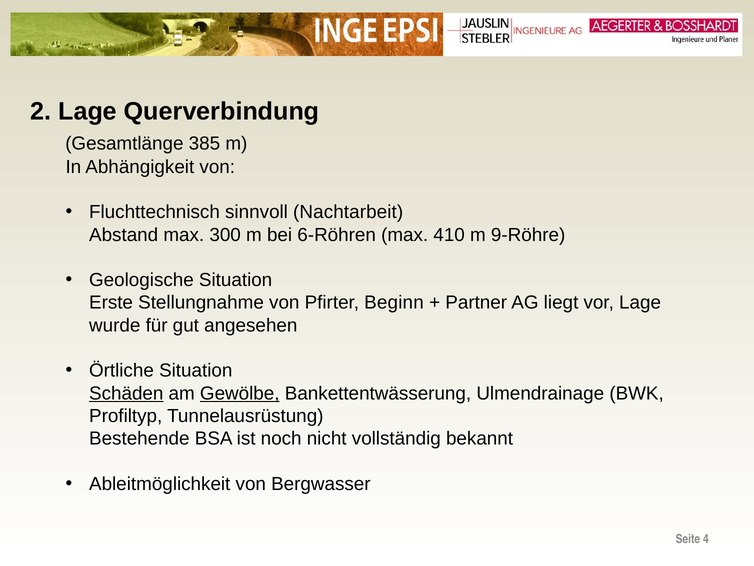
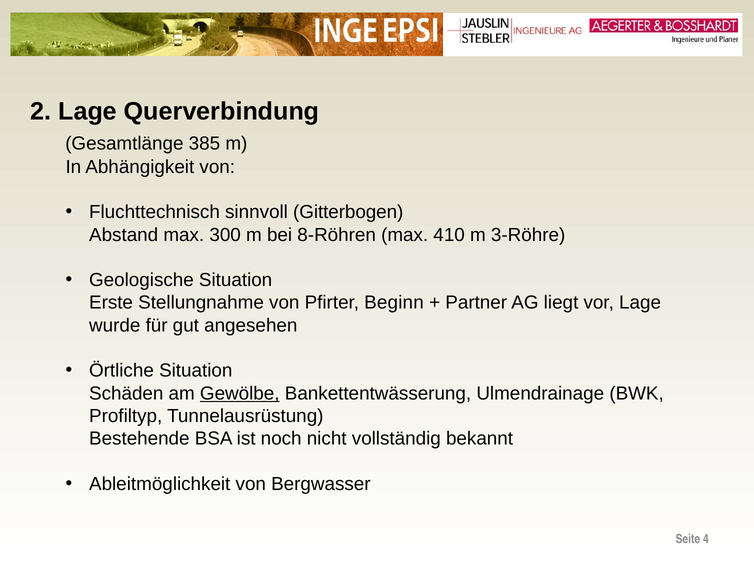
Nachtarbeit: Nachtarbeit -> Gitterbogen (348, 212)
6-Röhren: 6-Röhren -> 8-Röhren (337, 235)
9-Röhre: 9-Röhre -> 3-Röhre (528, 235)
Schäden underline: present -> none (126, 393)
